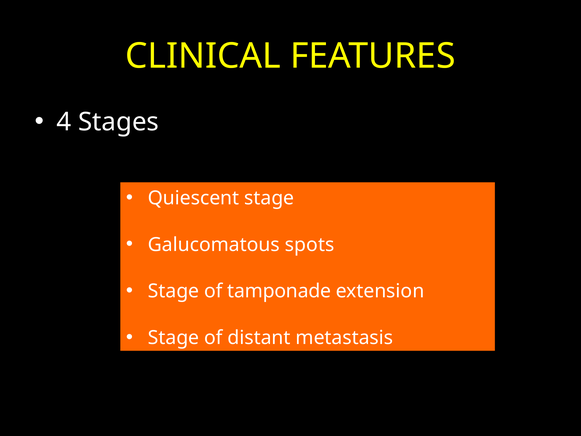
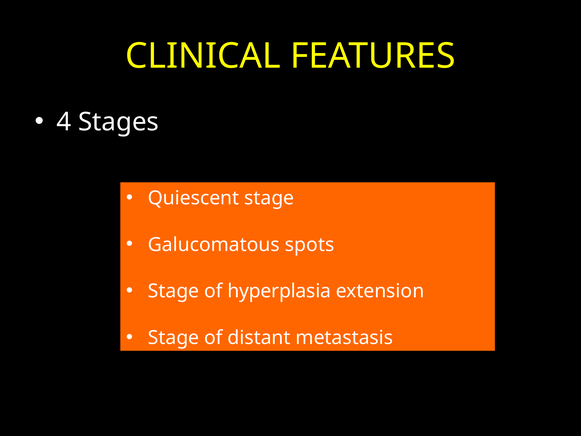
tamponade: tamponade -> hyperplasia (279, 291)
